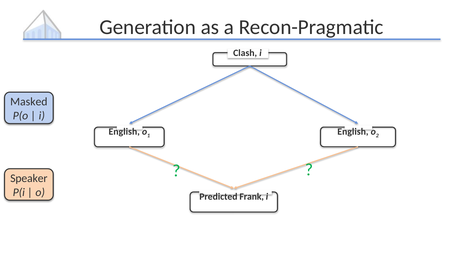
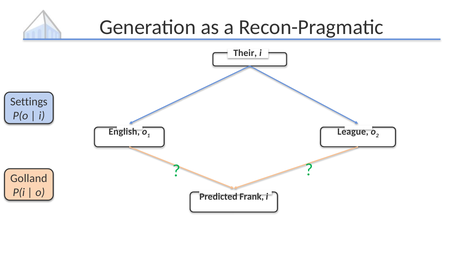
Clash: Clash -> Their (245, 53)
Masked: Masked -> Settings (29, 102)
English: English -> League (353, 132)
Speaker: Speaker -> Golland (29, 178)
